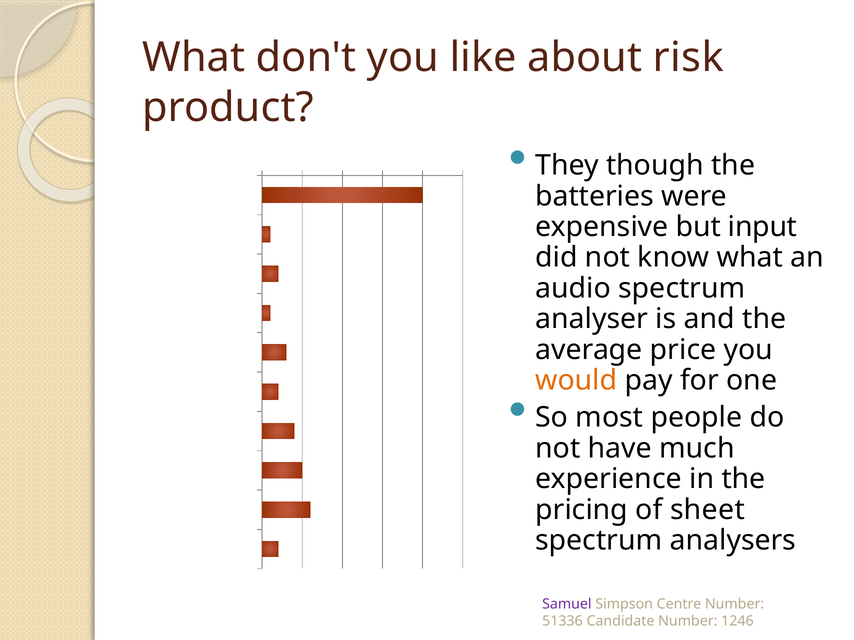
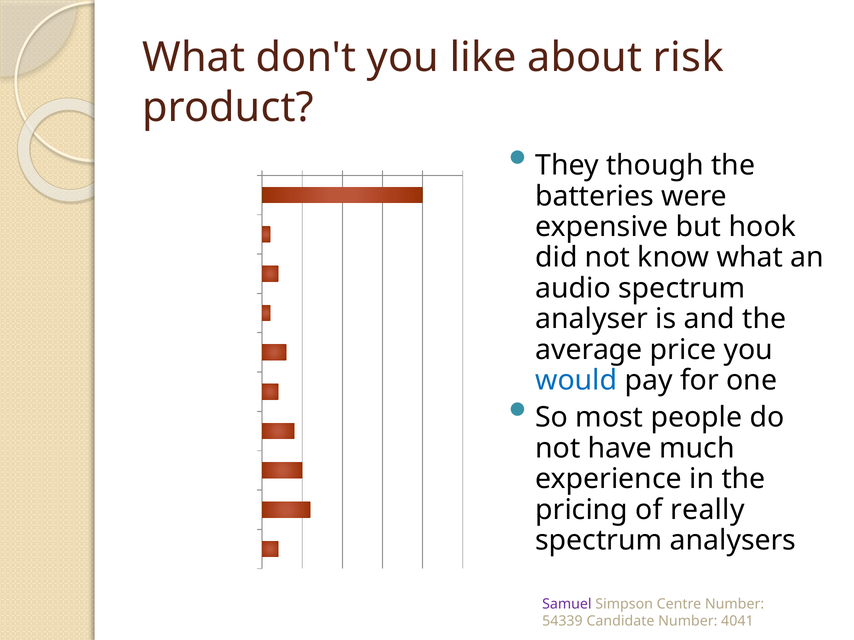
input: input -> hook (762, 227)
would colour: orange -> blue (576, 381)
sheet: sheet -> really (707, 510)
51336: 51336 -> 54339 (562, 622)
1246: 1246 -> 4041 (737, 622)
